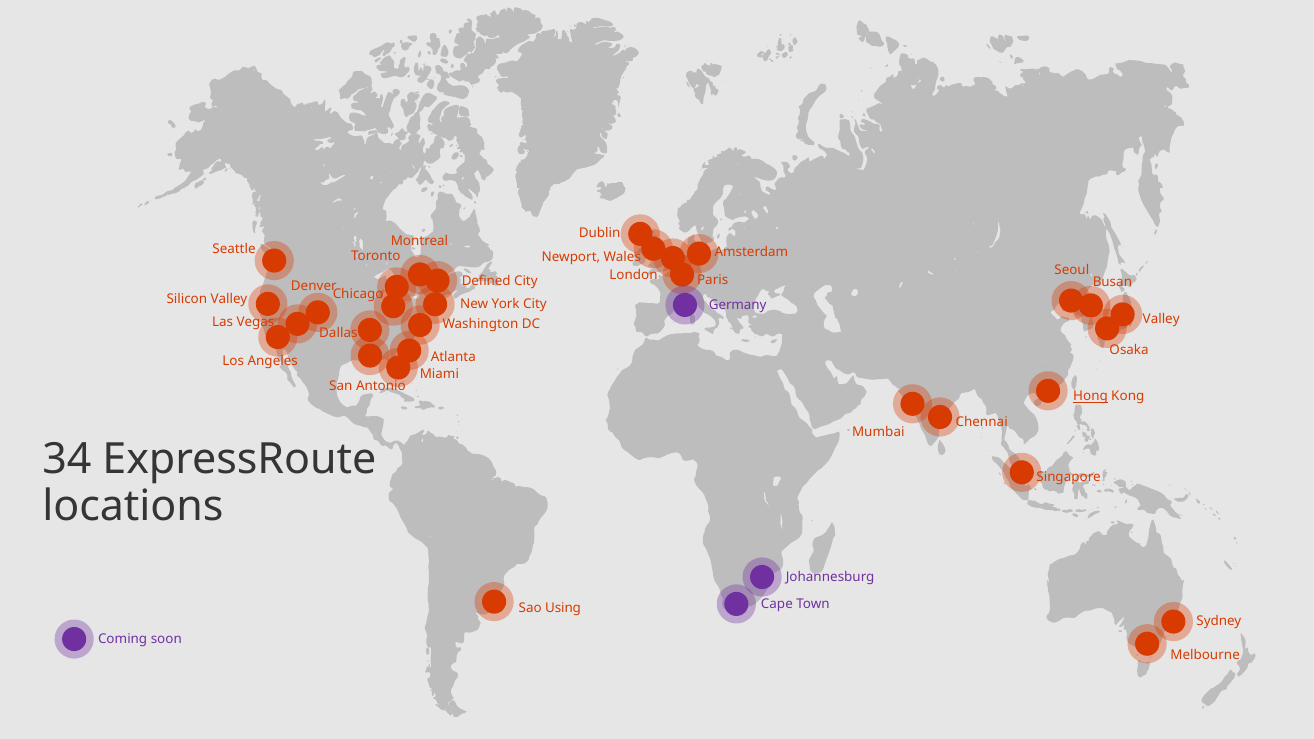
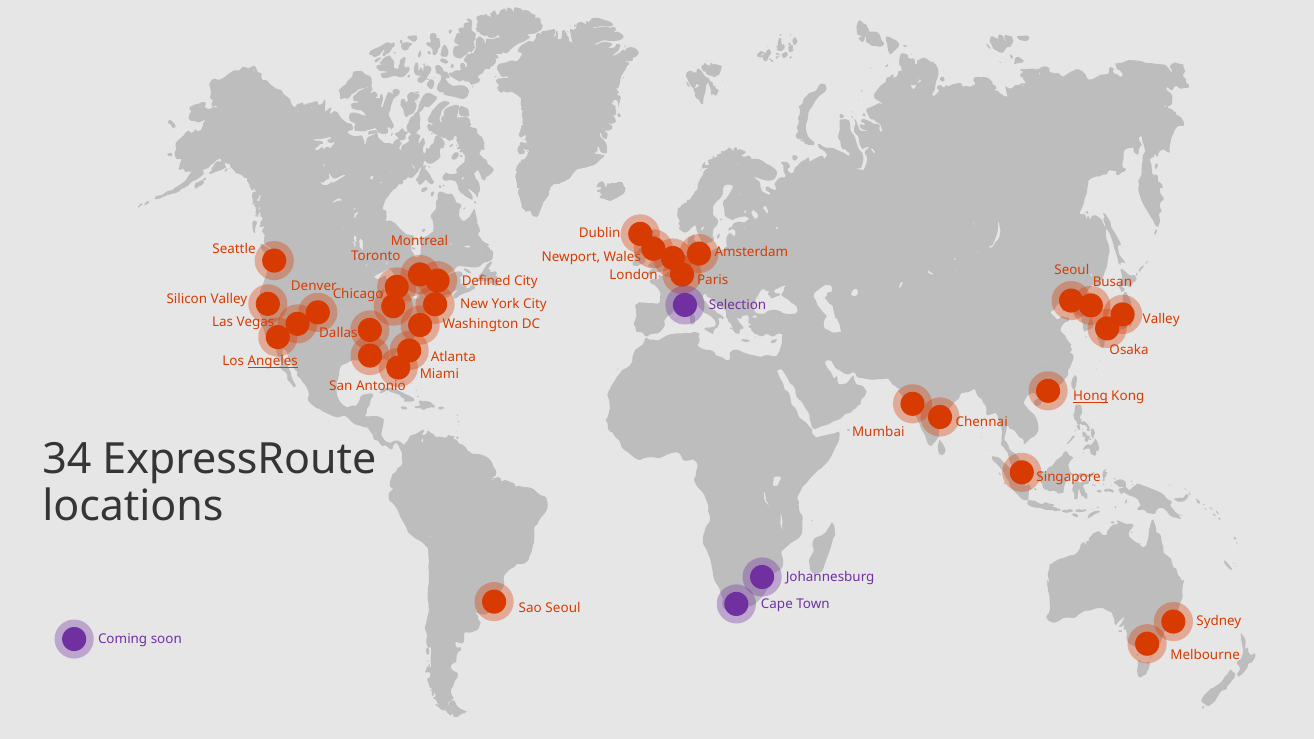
Germany: Germany -> Selection (738, 305)
Angeles underline: none -> present (273, 361)
Sao Using: Using -> Seoul (563, 609)
